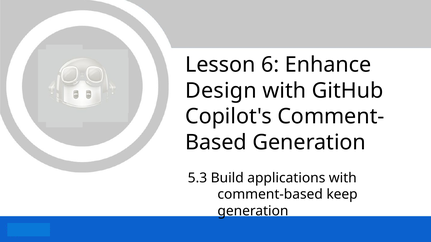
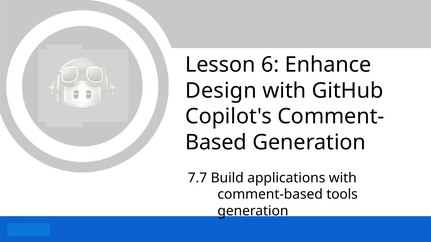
5.3: 5.3 -> 7.7 (197, 178)
keep: keep -> tools (342, 195)
